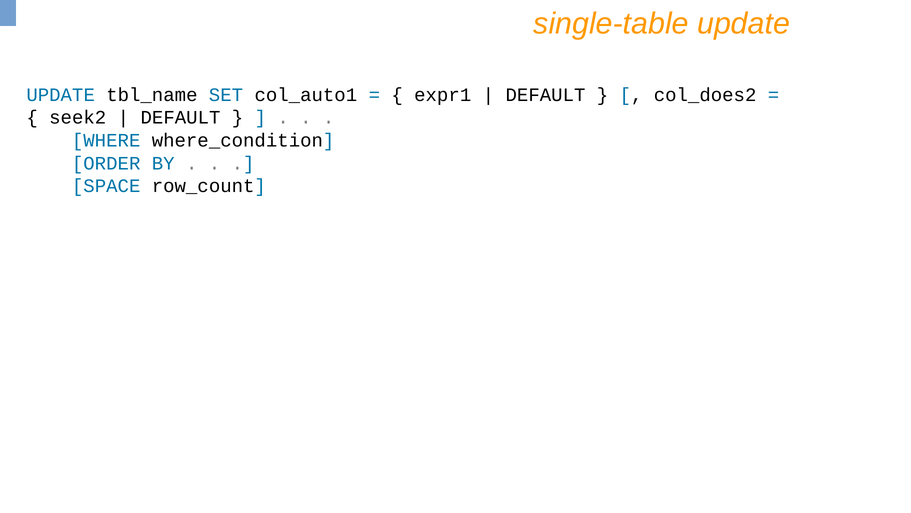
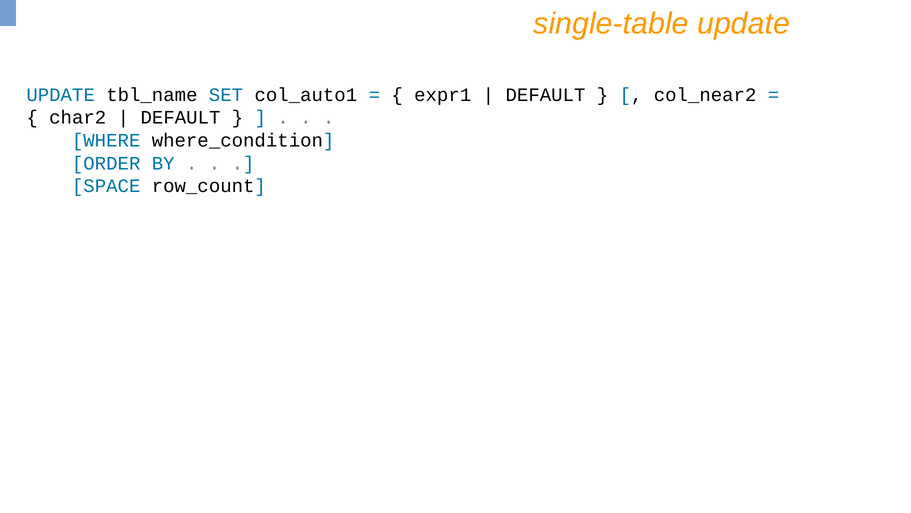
col_does2: col_does2 -> col_near2 (705, 95)
seek2: seek2 -> char2 (78, 118)
